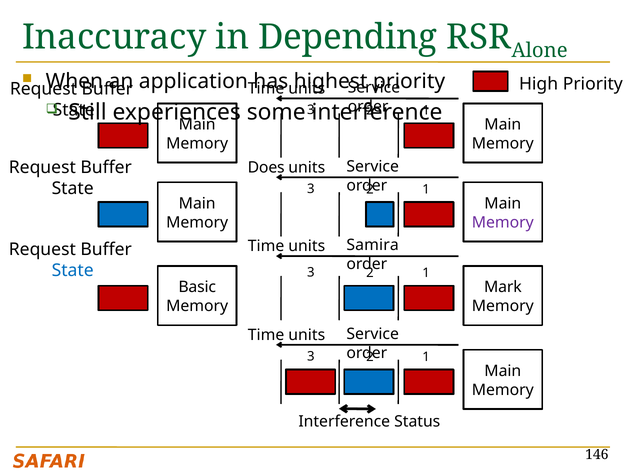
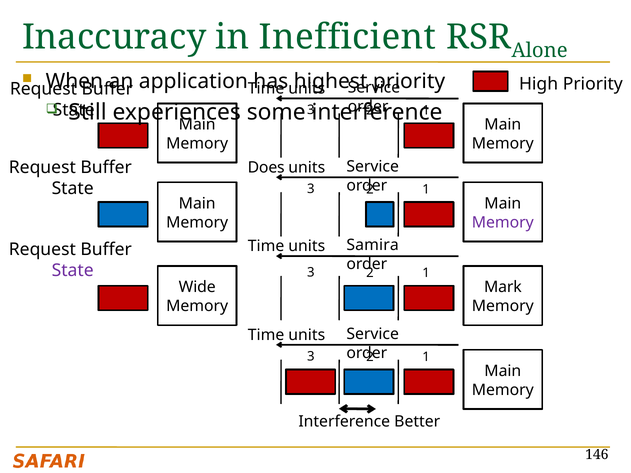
Depending: Depending -> Inefficient (347, 37)
State colour: blue -> purple (73, 271)
Basic: Basic -> Wide (197, 287)
Status: Status -> Better (417, 422)
